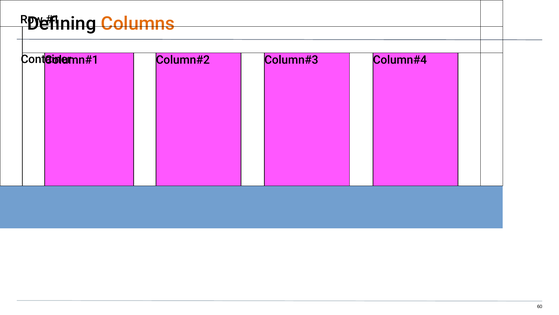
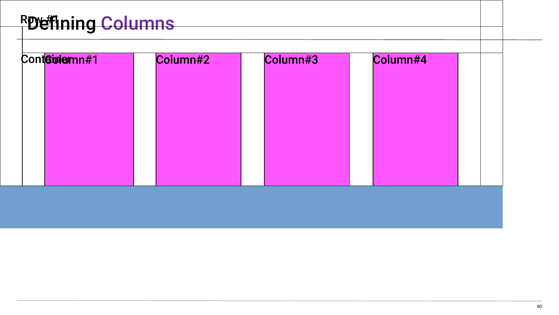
Columns colour: orange -> purple (138, 24)
